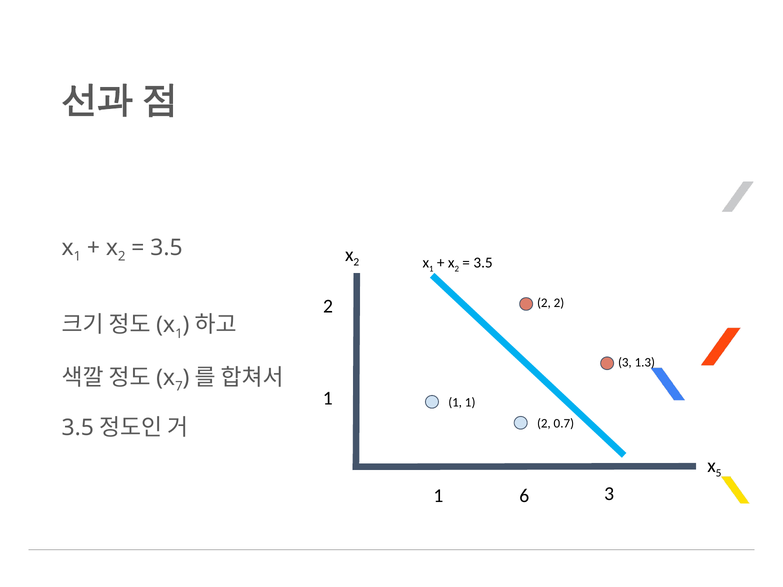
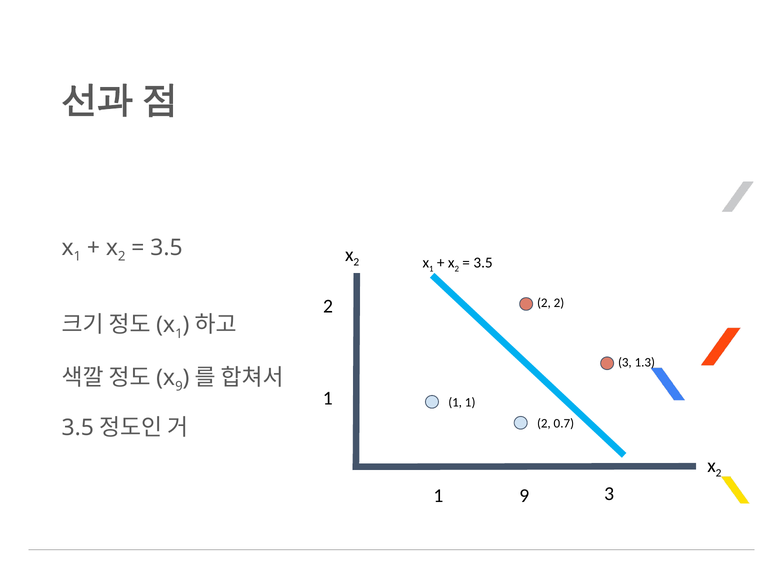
7: 7 -> 9 (179, 387)
5: 5 -> 2 (719, 473)
1 6: 6 -> 9 (524, 496)
